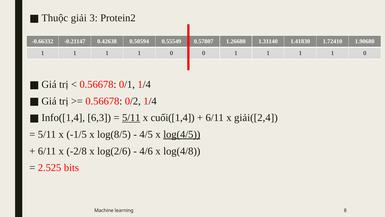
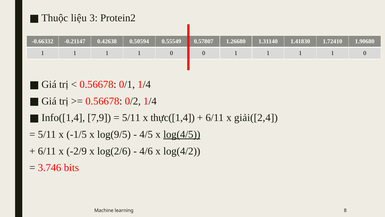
giải: giải -> liệu (79, 18)
6,3: 6,3 -> 7,9 (99, 118)
5/11 underline: present -> none (131, 118)
cuối([1,4: cuối([1,4 -> thực([1,4 (173, 118)
log(8/5: log(8/5 -> log(9/5 (114, 134)
-2/8: -2/8 -> -2/9 (77, 151)
log(4/8: log(4/8 -> log(4/2 (182, 151)
2.525: 2.525 -> 3.746 (50, 167)
